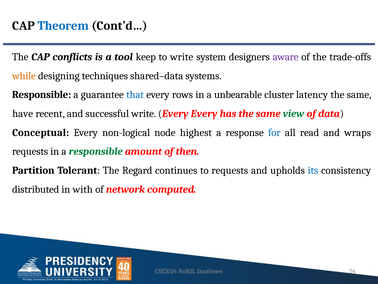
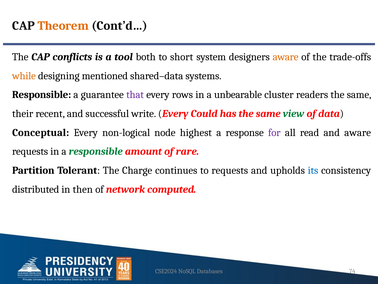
Theorem colour: blue -> orange (63, 26)
keep: keep -> both (146, 57)
to write: write -> short (182, 57)
aware colour: purple -> orange (286, 57)
techniques: techniques -> mentioned (105, 76)
that colour: blue -> purple (135, 95)
latency: latency -> readers (312, 95)
have: have -> their (23, 113)
Every Every: Every -> Could (204, 113)
for colour: blue -> purple (274, 132)
and wraps: wraps -> aware (358, 132)
then: then -> rare (187, 151)
Regard: Regard -> Charge (137, 170)
with: with -> then (83, 189)
